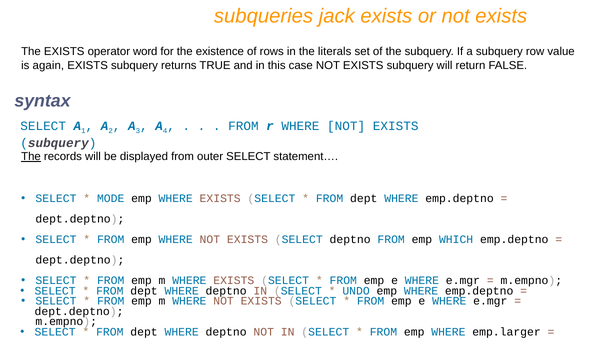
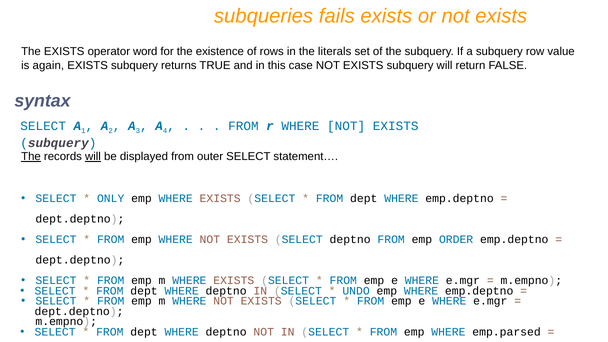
jack: jack -> fails (337, 16)
will underline: none -> present (93, 157)
MODE: MODE -> ONLY (111, 198)
WHICH: WHICH -> ORDER (456, 240)
emp.larger: emp.larger -> emp.parsed (507, 332)
